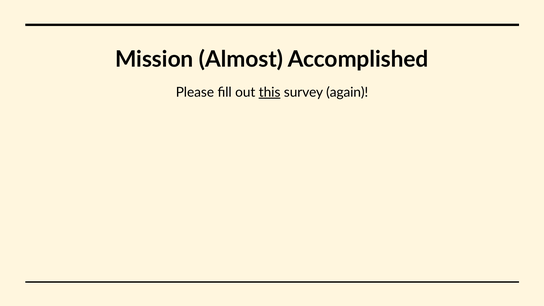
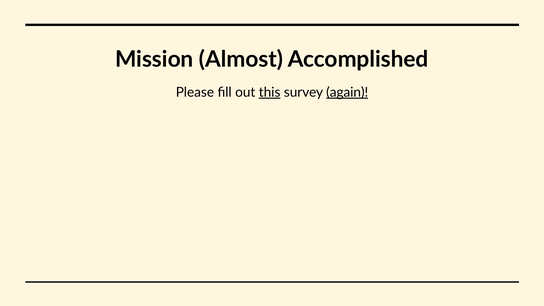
again underline: none -> present (347, 92)
